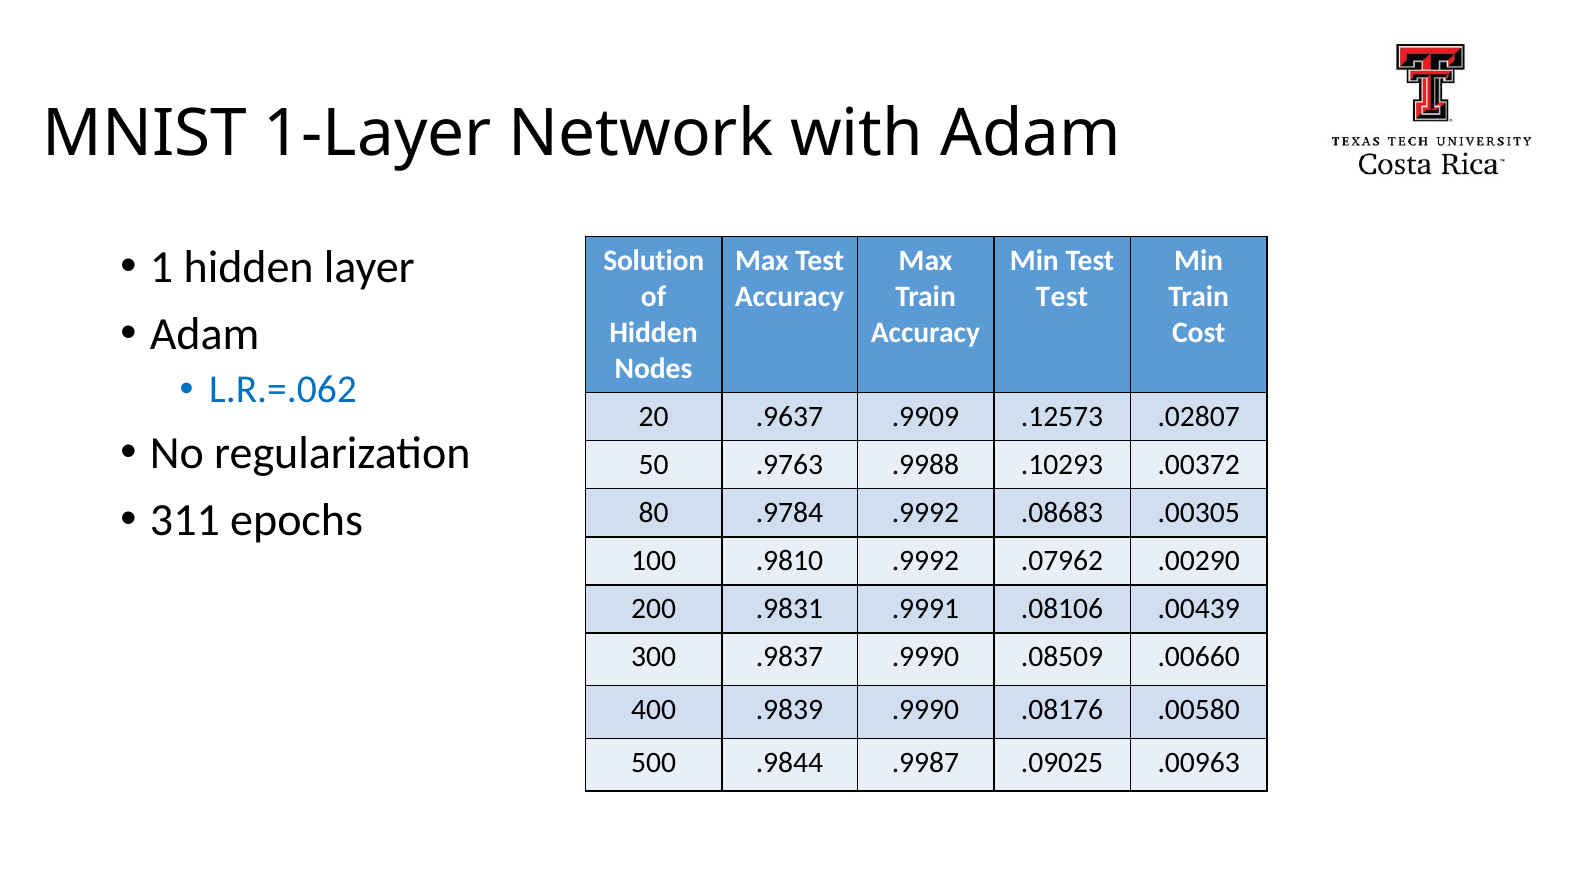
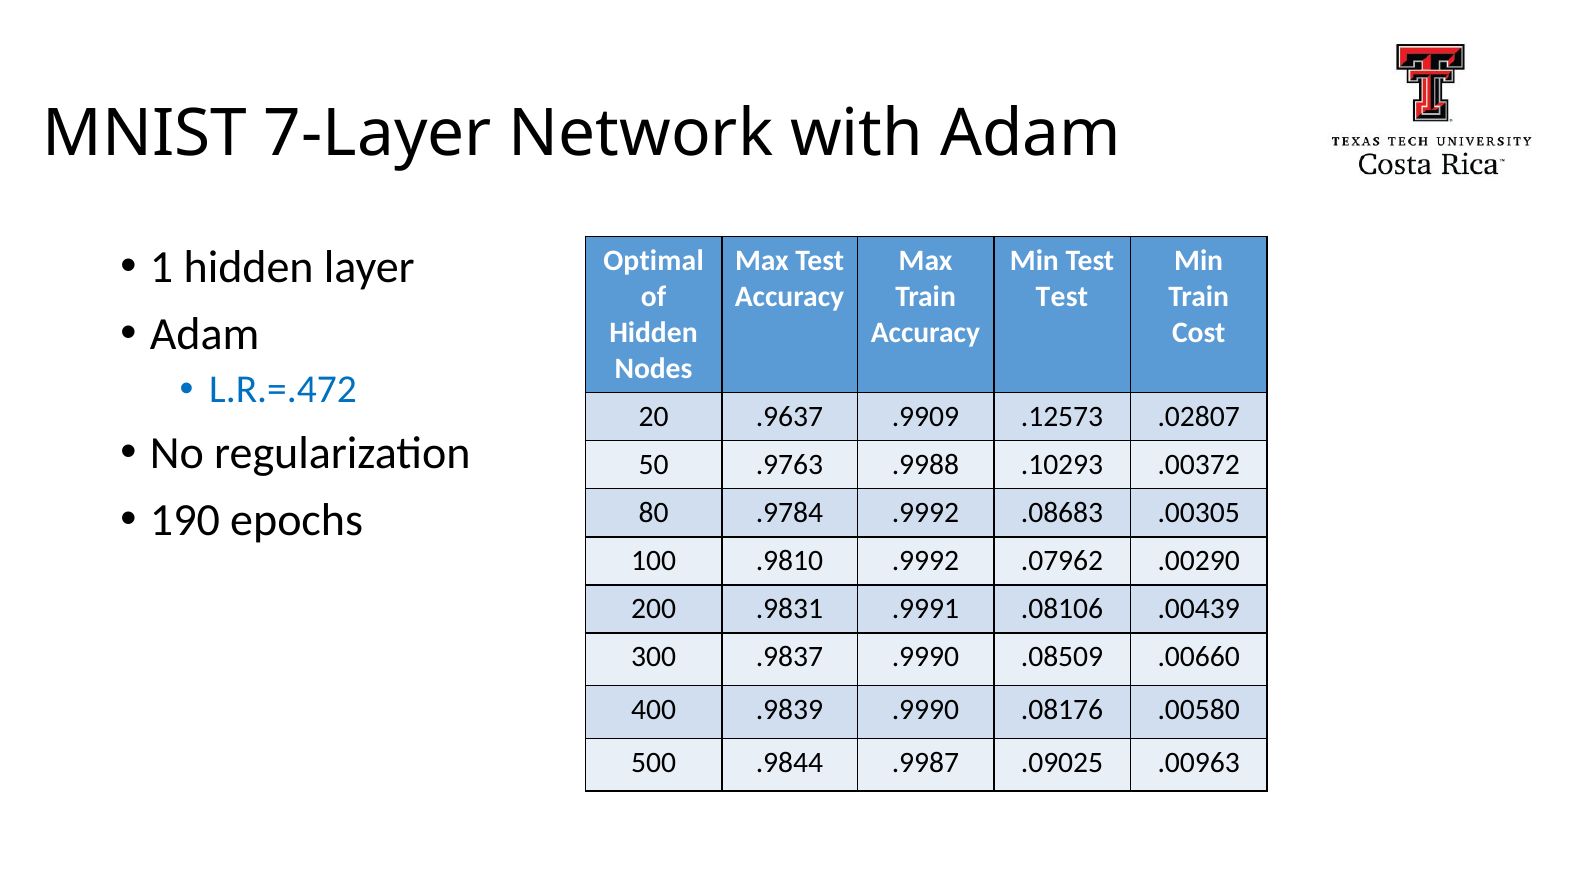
1-Layer: 1-Layer -> 7-Layer (378, 134)
Solution: Solution -> Optimal (654, 261)
L.R.=.062: L.R.=.062 -> L.R.=.472 (283, 390)
311: 311 -> 190 (185, 520)
